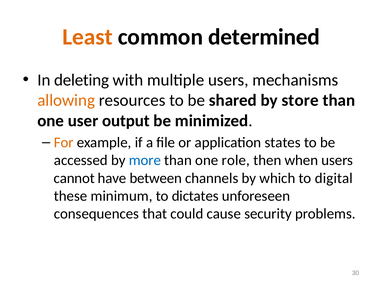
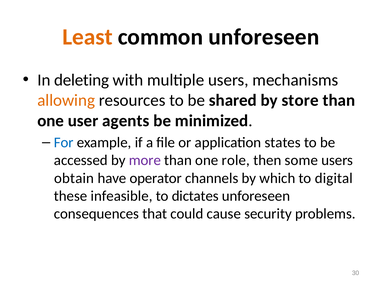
common determined: determined -> unforeseen (264, 37)
output: output -> agents (126, 121)
For colour: orange -> blue (64, 143)
more colour: blue -> purple (145, 161)
when: when -> some (301, 161)
cannot: cannot -> obtain (74, 178)
between: between -> operator (156, 178)
minimum: minimum -> infeasible (122, 196)
